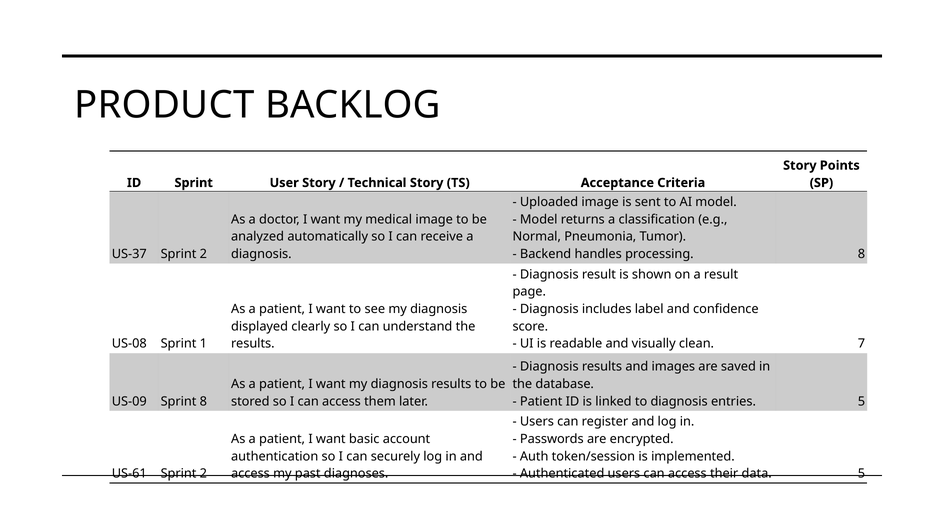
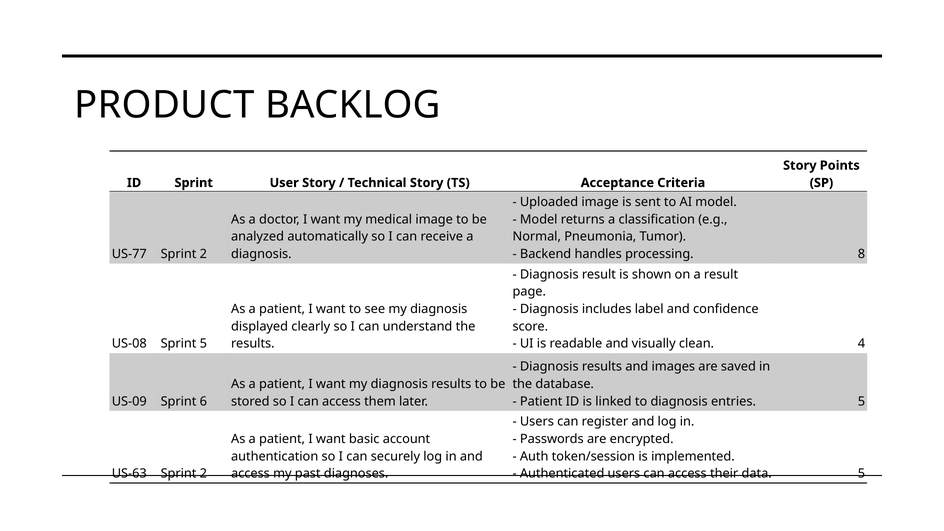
US-37: US-37 -> US-77 (129, 254)
Sprint 1: 1 -> 5 (203, 344)
7: 7 -> 4 (862, 344)
Sprint 8: 8 -> 6 (203, 401)
US-61: US-61 -> US-63 (129, 474)
